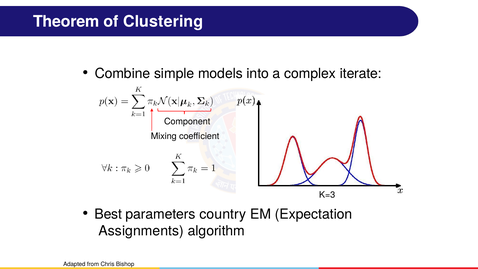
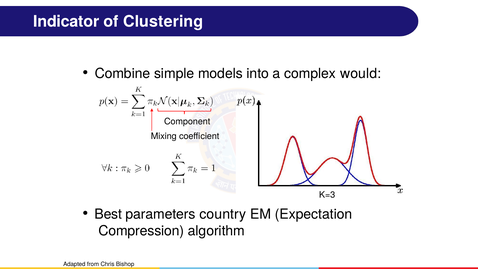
Theorem: Theorem -> Indicator (66, 21)
iterate: iterate -> would (361, 74)
Assignments: Assignments -> Compression (141, 231)
